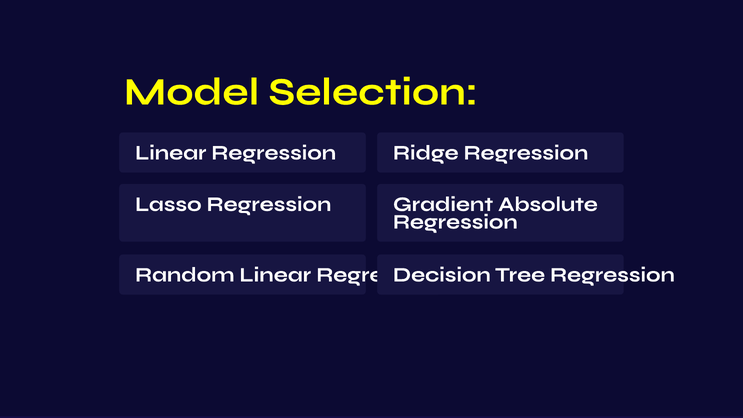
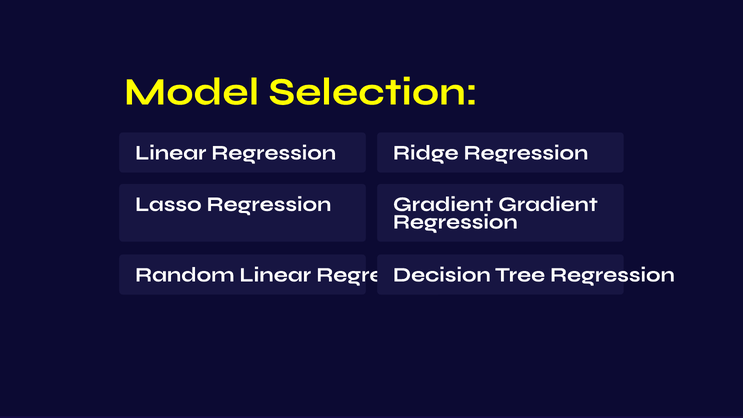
Gradient Absolute: Absolute -> Gradient (548, 204)
